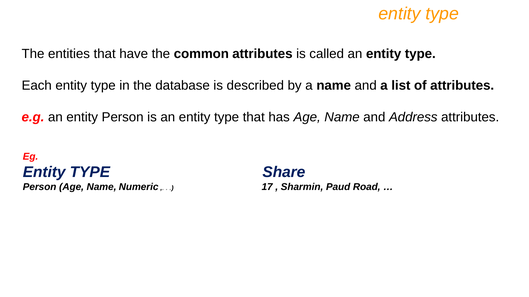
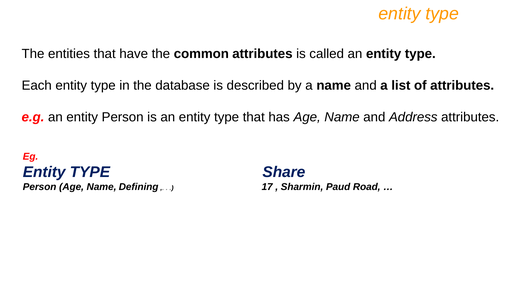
Numeric: Numeric -> Defining (139, 187)
